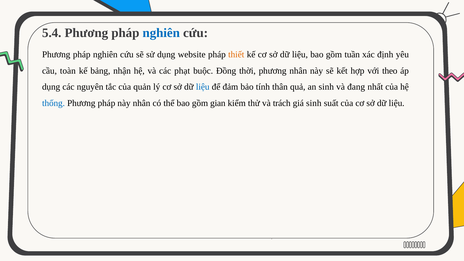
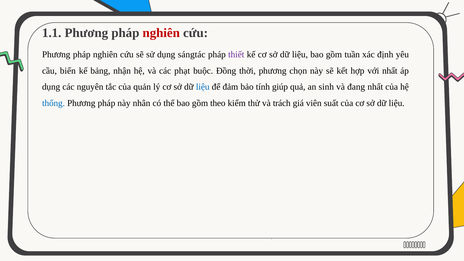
5.4: 5.4 -> 1.1 (52, 33)
nghiên colour: blue -> red (161, 33)
website: website -> sángtác (192, 55)
thiết colour: orange -> purple (236, 55)
toàn: toàn -> biến (68, 71)
phương nhân: nhân -> chọn (298, 71)
với theo: theo -> nhất (390, 71)
thân: thân -> giúp (280, 87)
gian: gian -> theo (218, 103)
giá sinh: sinh -> viên (314, 103)
